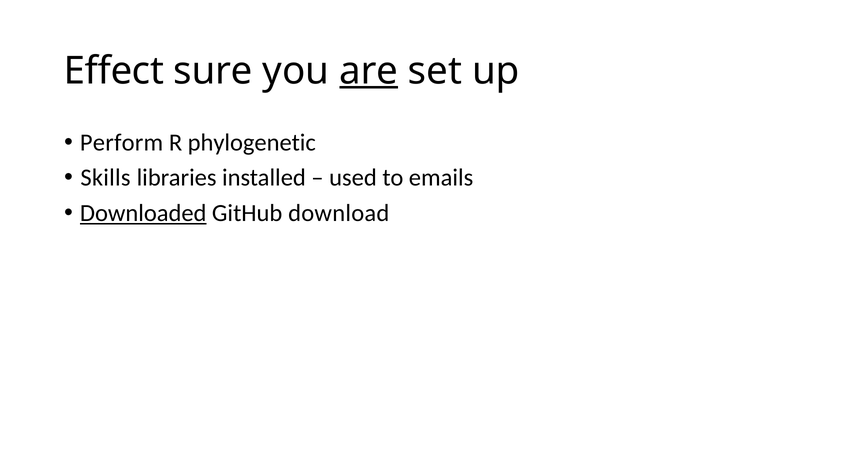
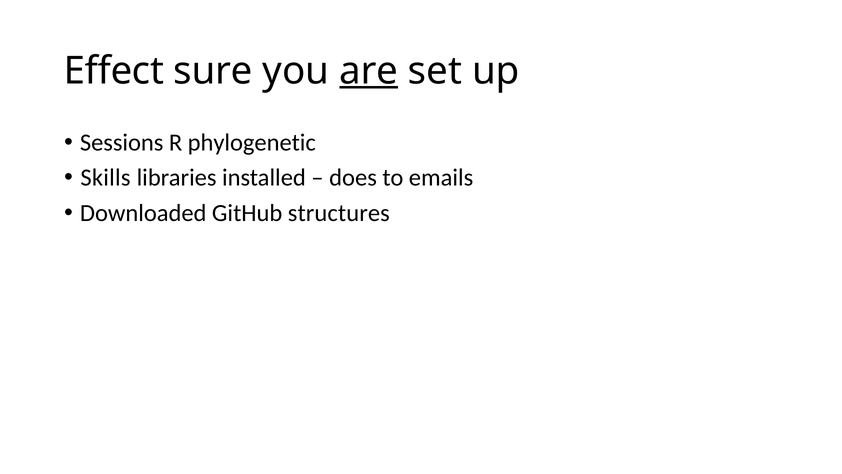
Perform: Perform -> Sessions (122, 142)
used: used -> does (353, 178)
Downloaded underline: present -> none (143, 213)
download: download -> structures (339, 213)
